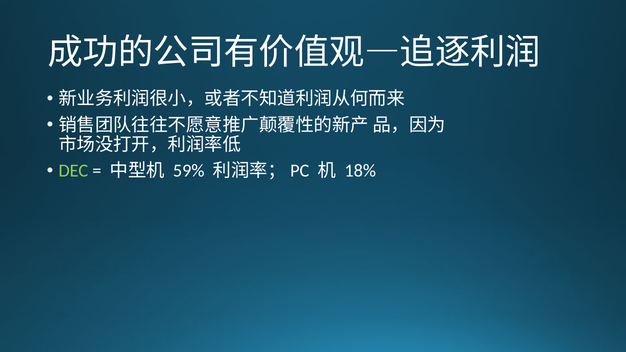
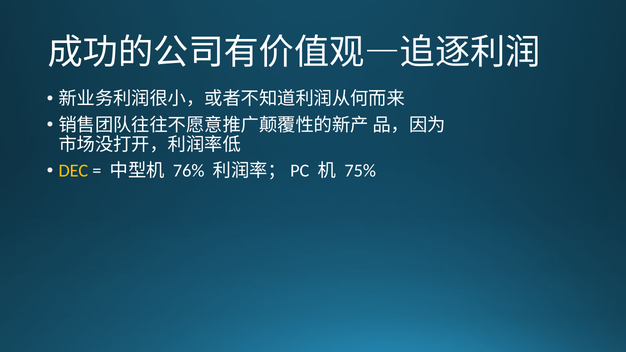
DEC colour: light green -> yellow (73, 171)
59%: 59% -> 76% (189, 171)
18%: 18% -> 75% (360, 171)
